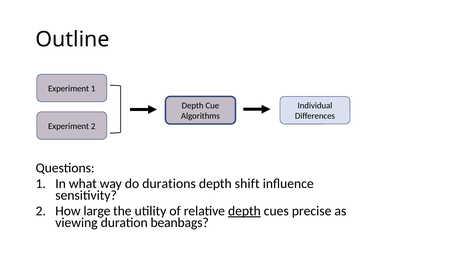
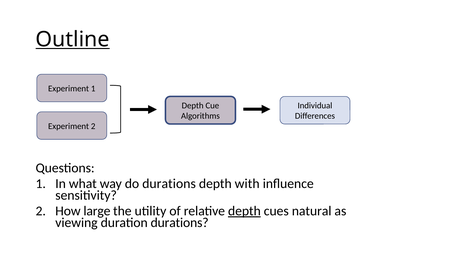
Outline underline: none -> present (73, 39)
shift: shift -> with (247, 183)
precise: precise -> natural (312, 211)
duration beanbags: beanbags -> durations (180, 223)
